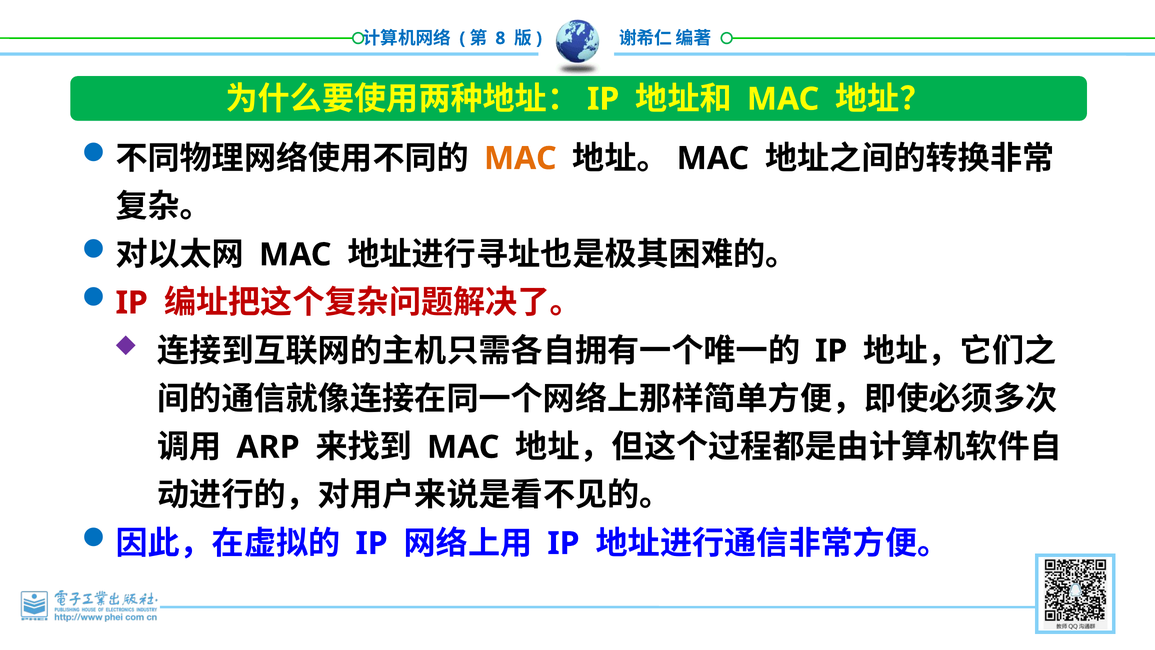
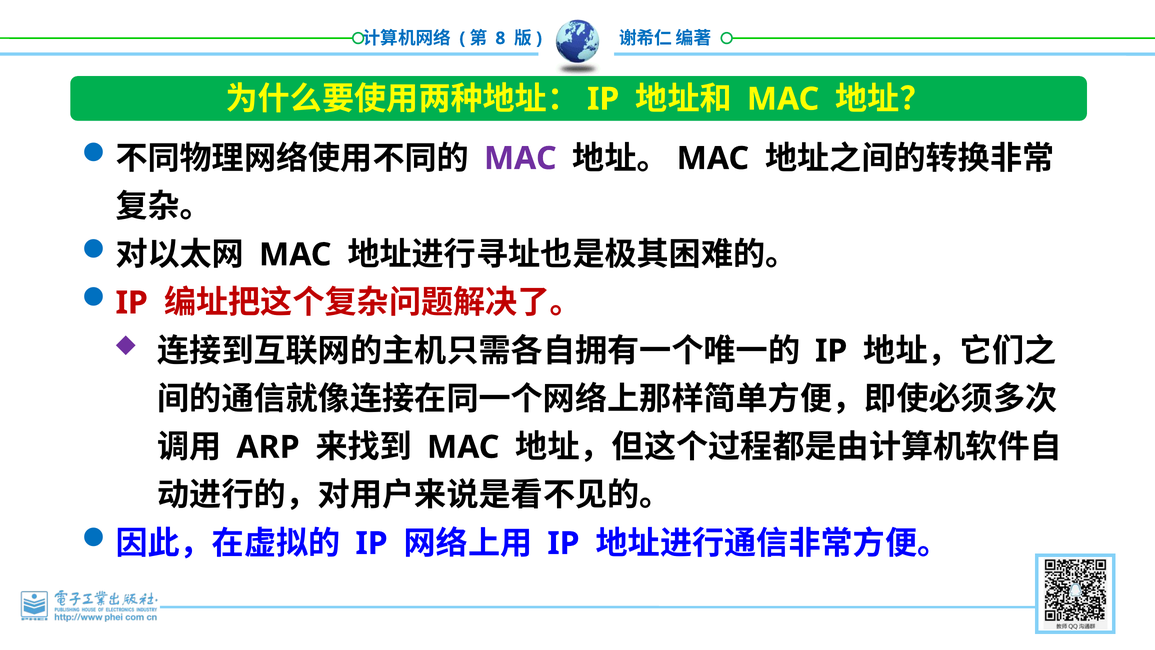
MAC colour: orange -> purple (520, 158)
